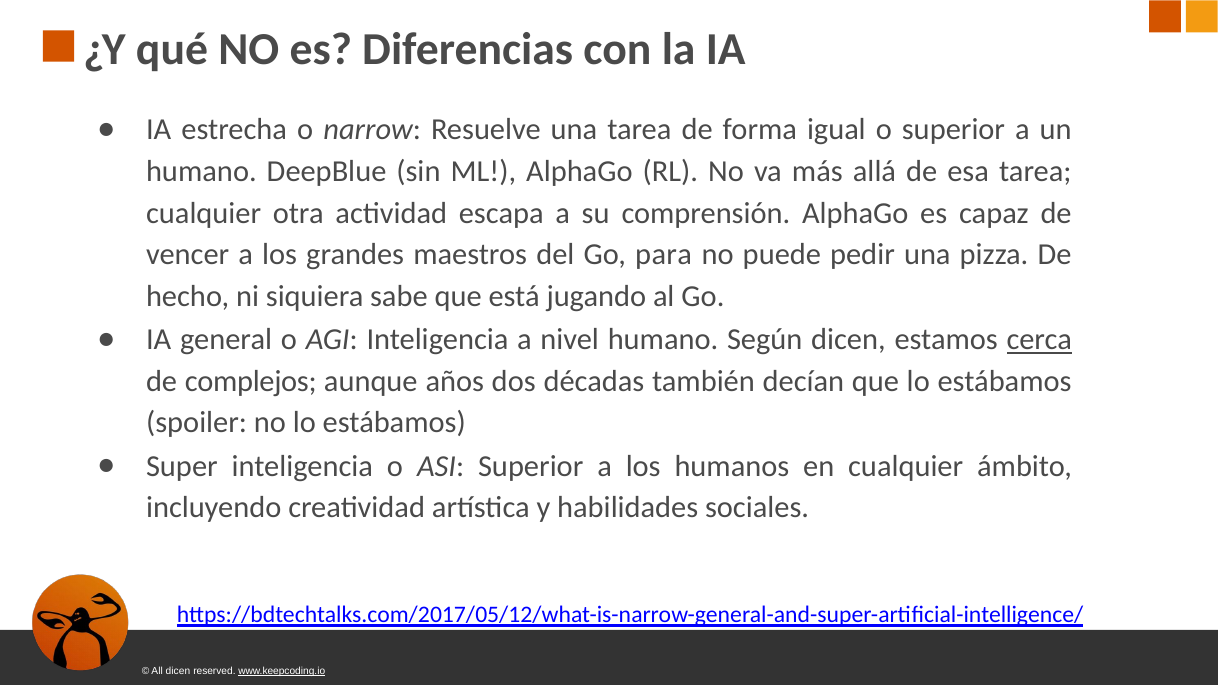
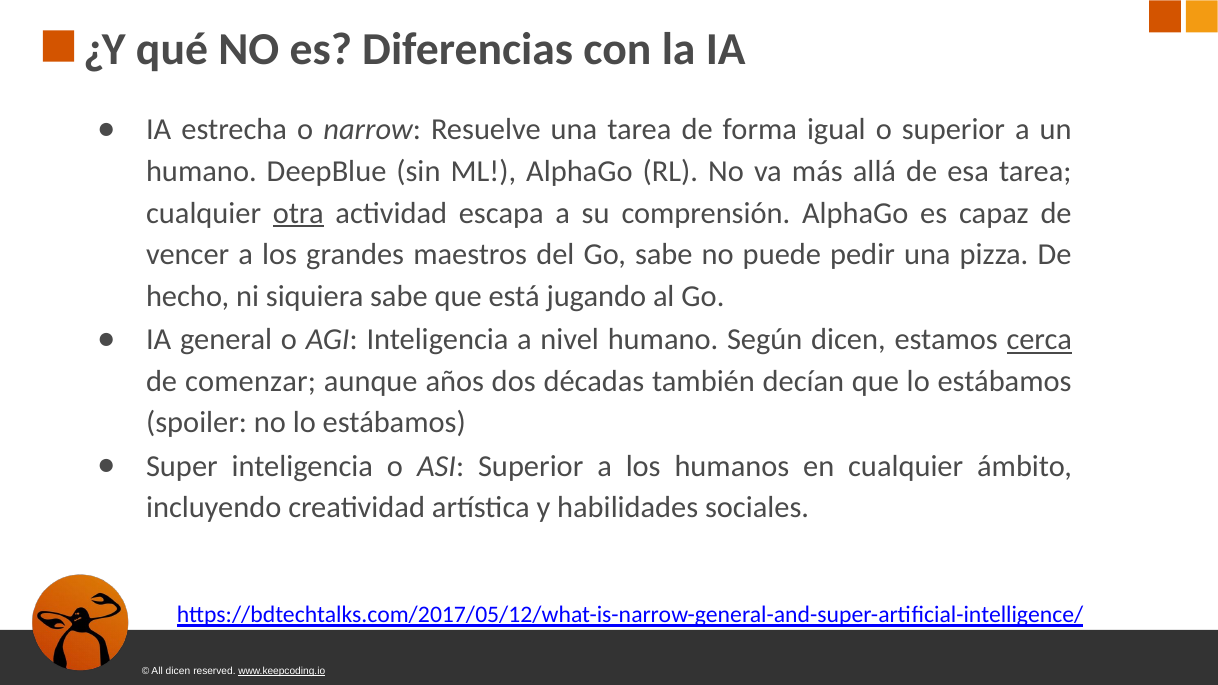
otra underline: none -> present (298, 213)
Go para: para -> sabe (664, 255)
complejos: complejos -> comenzar (251, 381)
